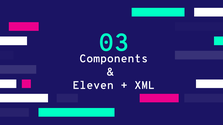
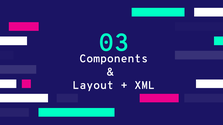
Eleven: Eleven -> Layout (93, 86)
